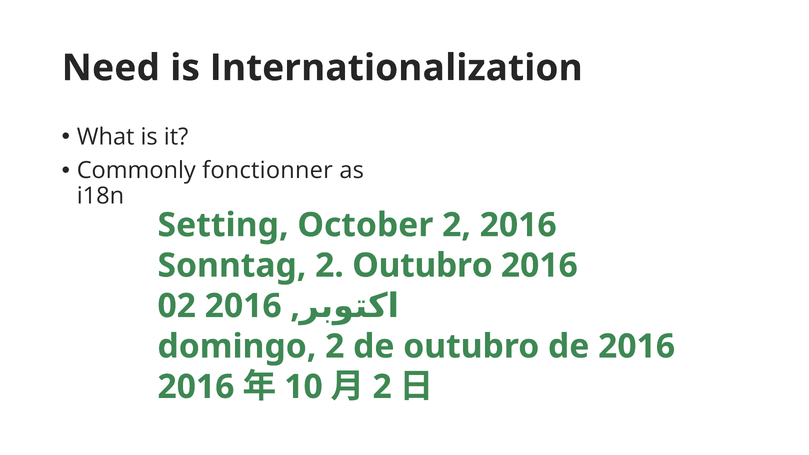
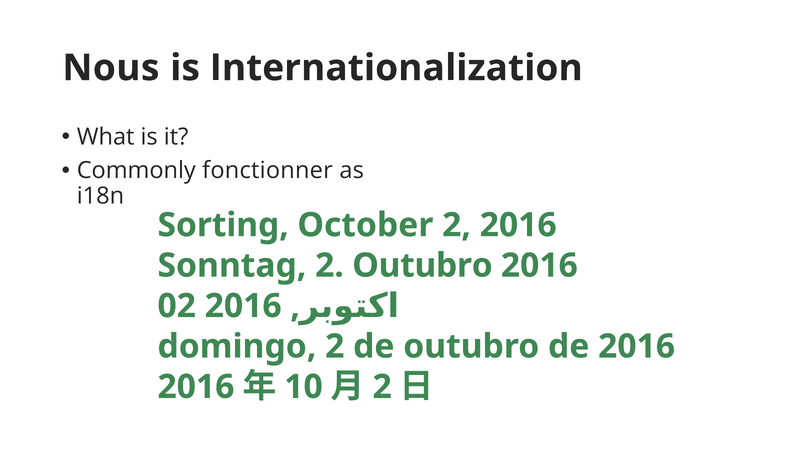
Need: Need -> Nous (111, 68)
Setting: Setting -> Sorting (223, 225)
